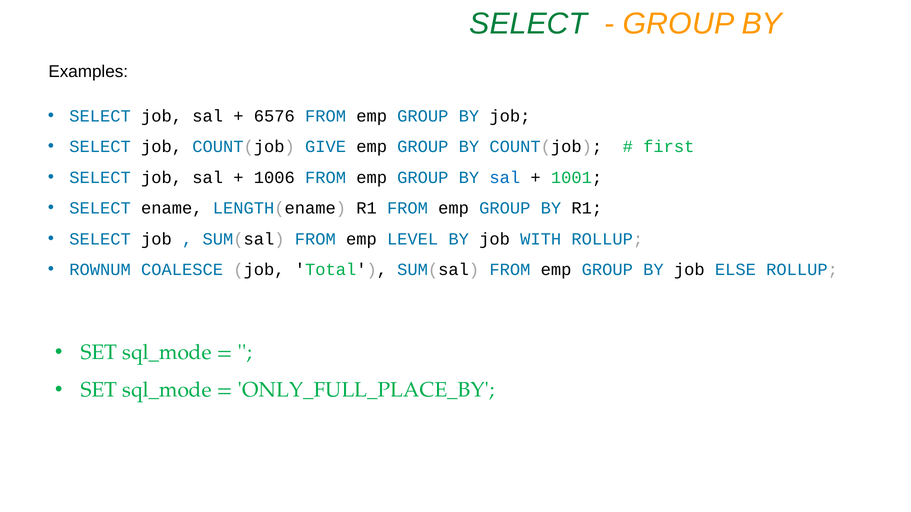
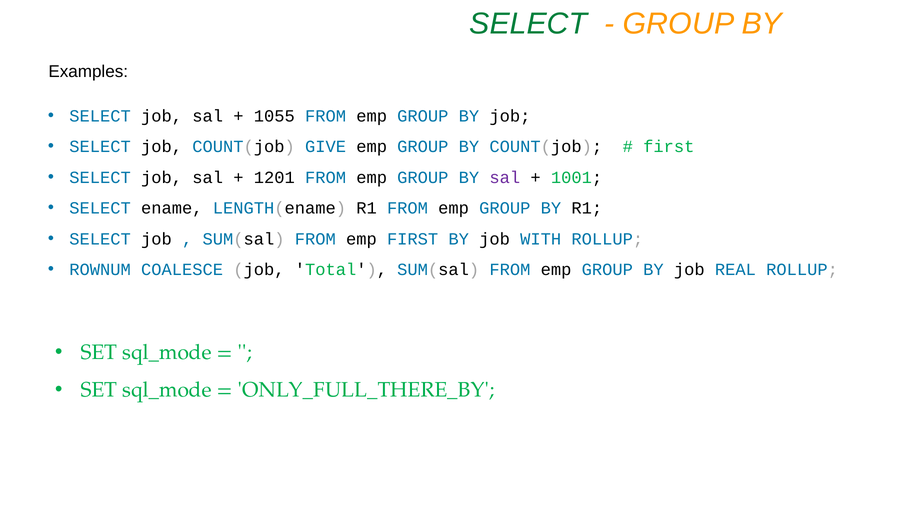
6576: 6576 -> 1055 (274, 116)
1006: 1006 -> 1201 (274, 178)
sal colour: blue -> purple (505, 178)
emp LEVEL: LEVEL -> FIRST (413, 239)
ELSE: ELSE -> REAL (735, 270)
ONLY_FULL_PLACE_BY: ONLY_FULL_PLACE_BY -> ONLY_FULL_THERE_BY (366, 390)
